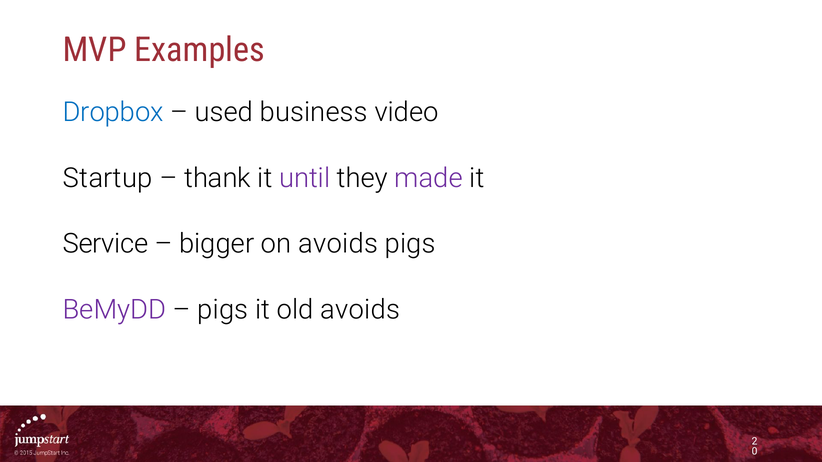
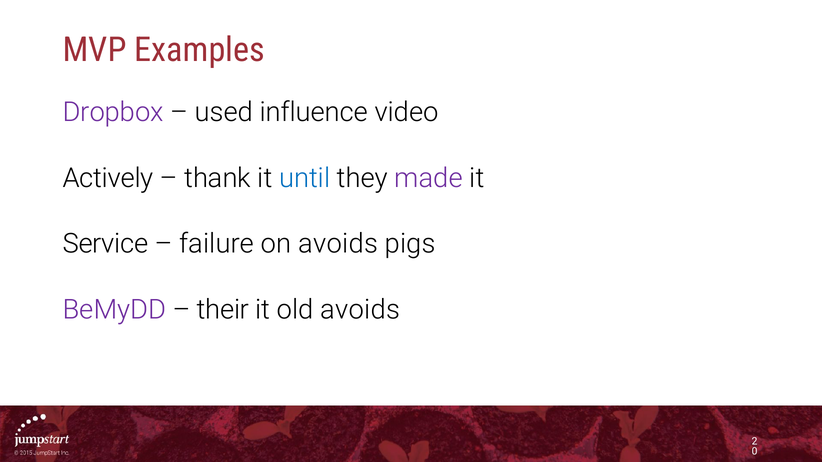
Dropbox colour: blue -> purple (113, 112)
business: business -> influence (314, 112)
Startup: Startup -> Actively (108, 178)
until colour: purple -> blue (305, 178)
bigger: bigger -> failure (217, 244)
pigs: pigs -> their (223, 310)
